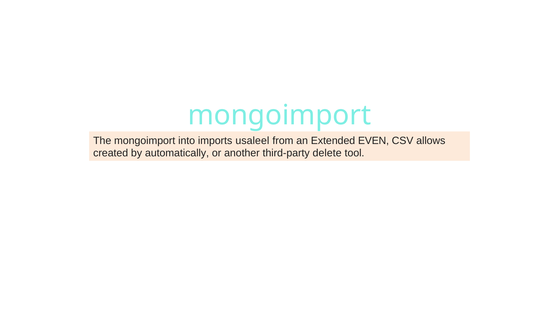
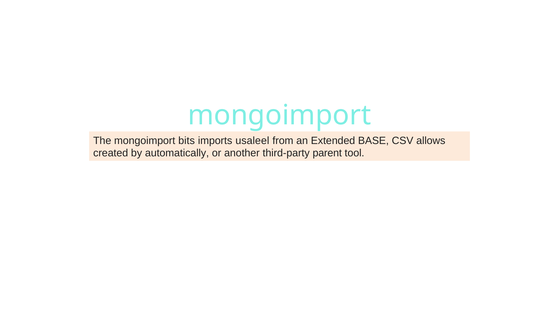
into: into -> bits (187, 140)
EVEN: EVEN -> BASE (373, 140)
delete: delete -> parent (327, 153)
